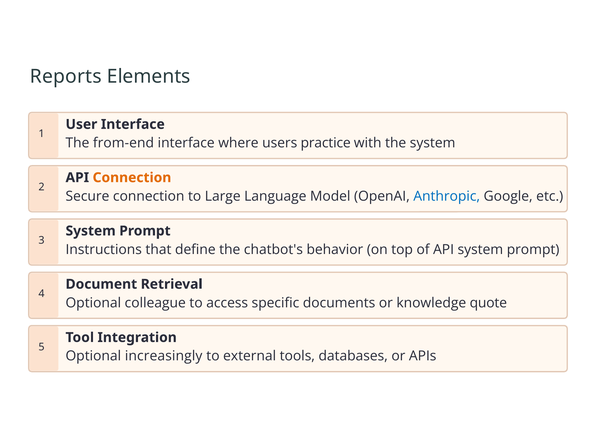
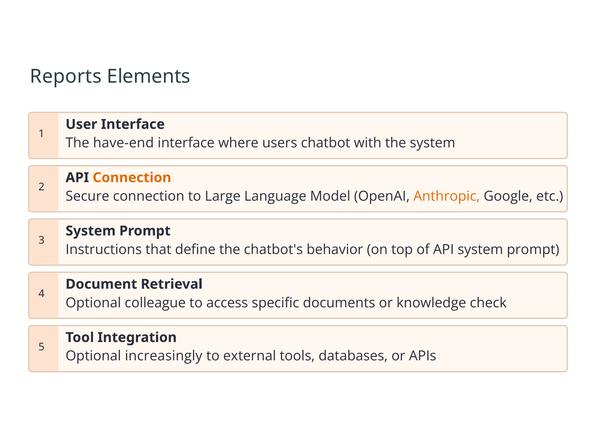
from-end: from-end -> have-end (123, 143)
practice: practice -> chatbot (326, 143)
Anthropic colour: blue -> orange (447, 196)
quote: quote -> check (488, 303)
